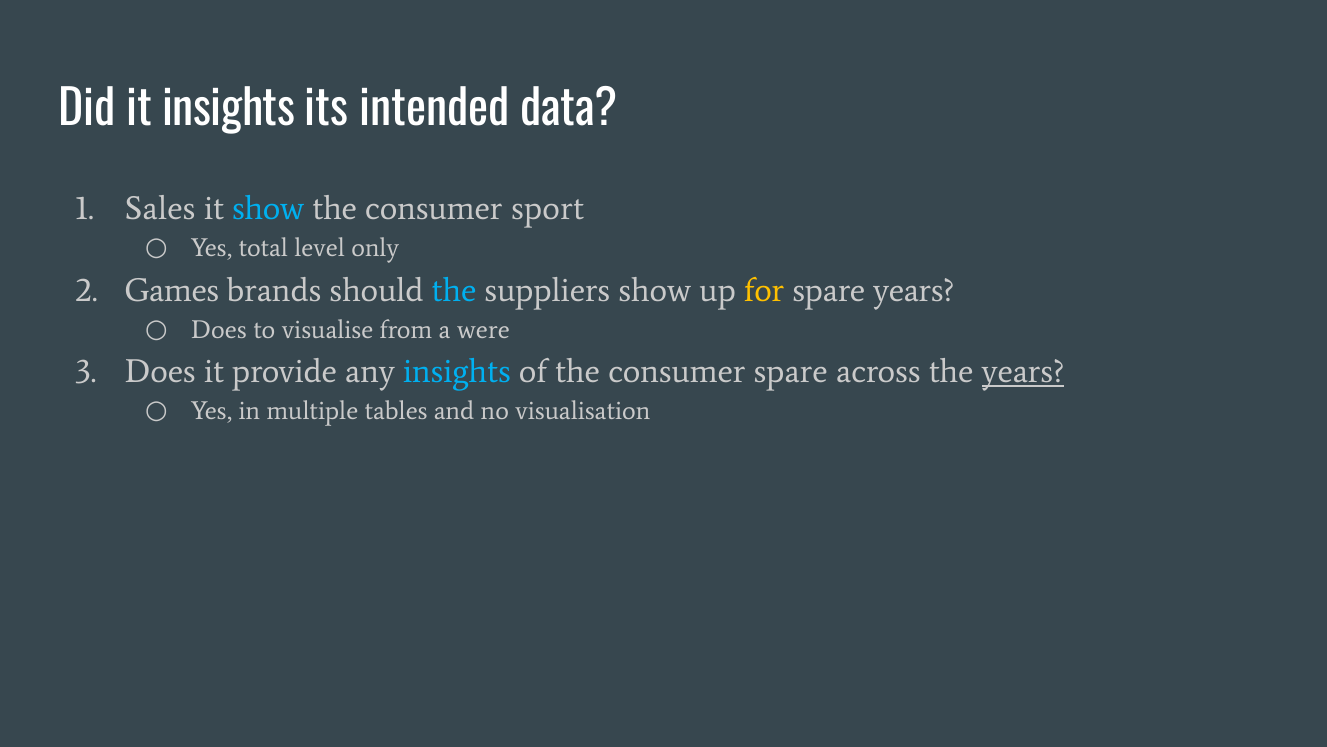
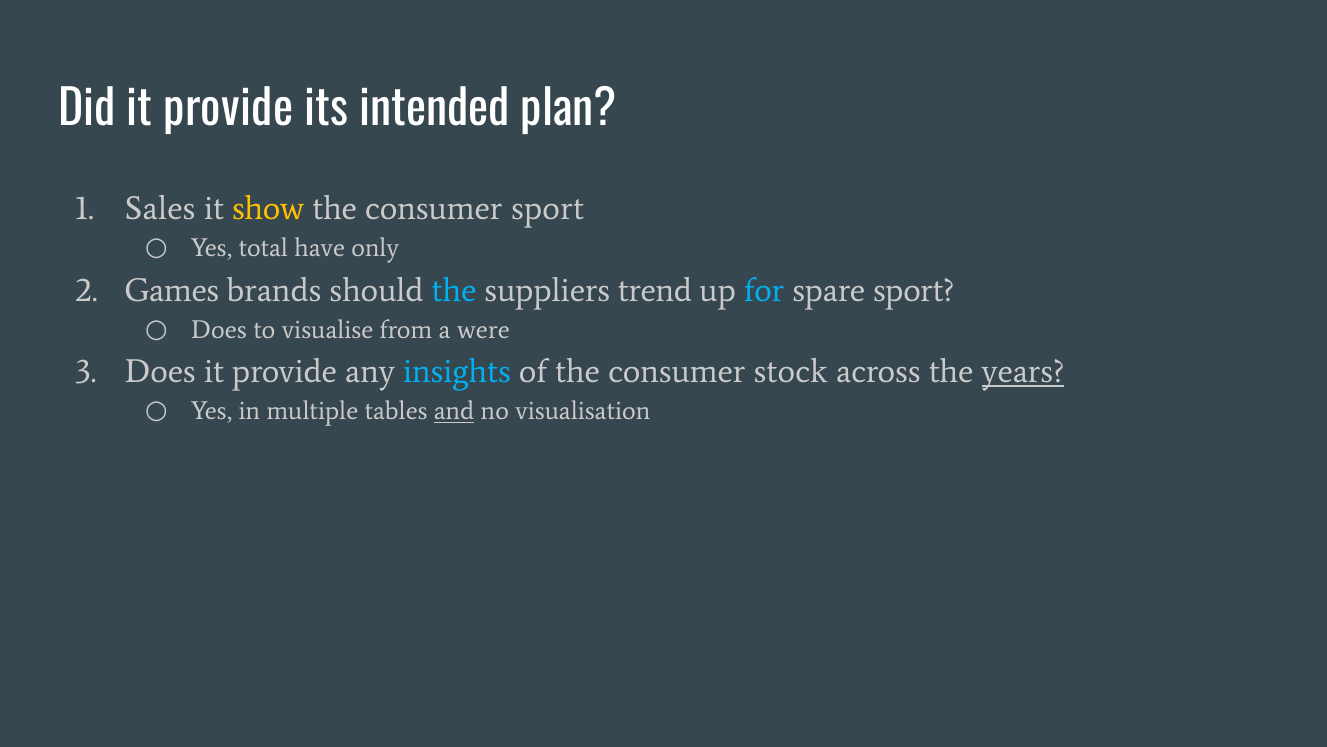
Did it insights: insights -> provide (228, 110)
data: data -> plan (569, 110)
show colour: light blue -> yellow (268, 209)
level: level -> have (320, 248)
suppliers show: show -> trend (655, 290)
for colour: yellow -> light blue (764, 290)
spare years: years -> sport (914, 290)
consumer spare: spare -> stock (791, 372)
and underline: none -> present (454, 411)
